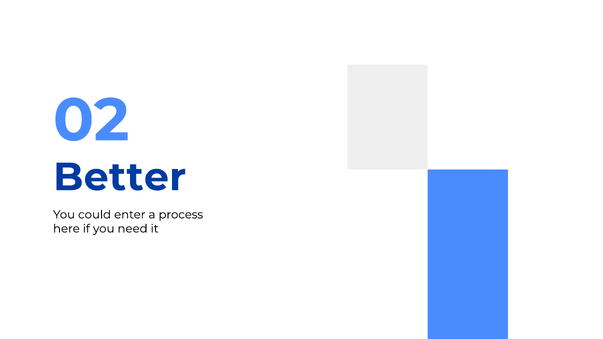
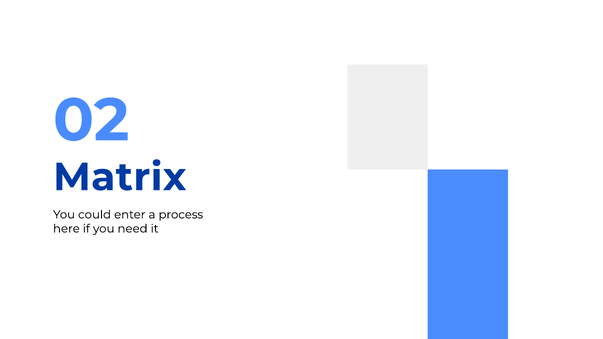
Better: Better -> Matrix (120, 177)
